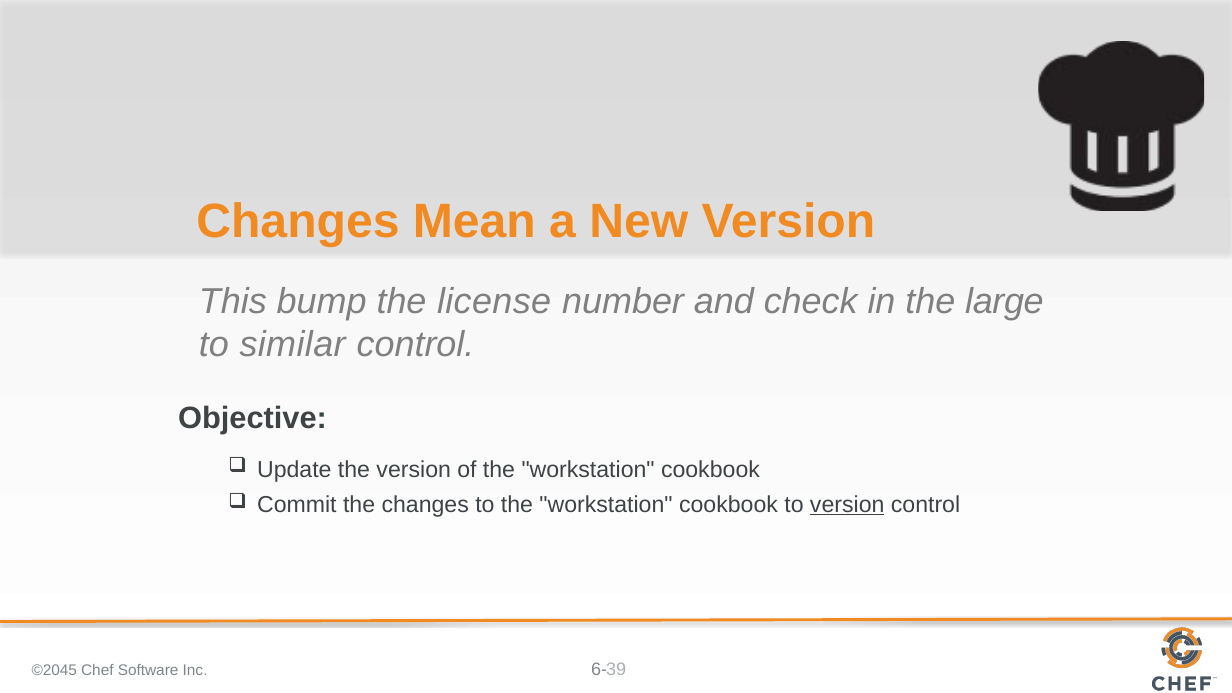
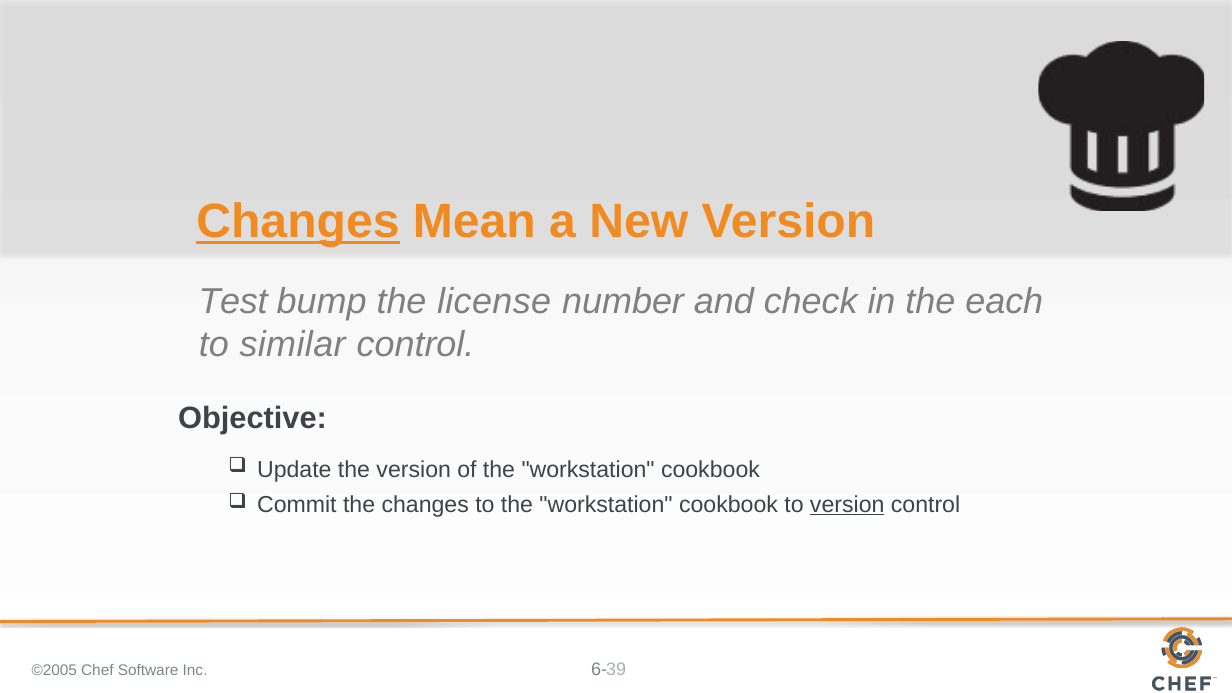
Changes underline: none -> present (298, 222)
This: This -> Test (233, 301)
large: large -> each (1004, 301)
©2045: ©2045 -> ©2005 (54, 671)
